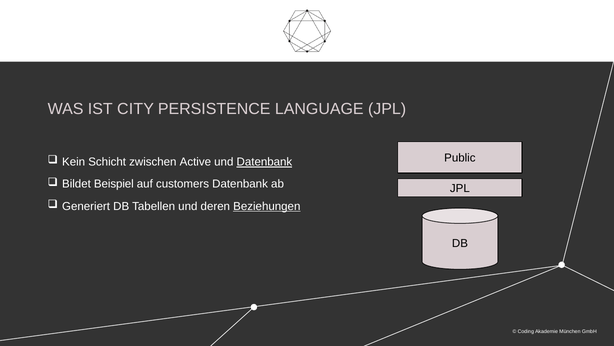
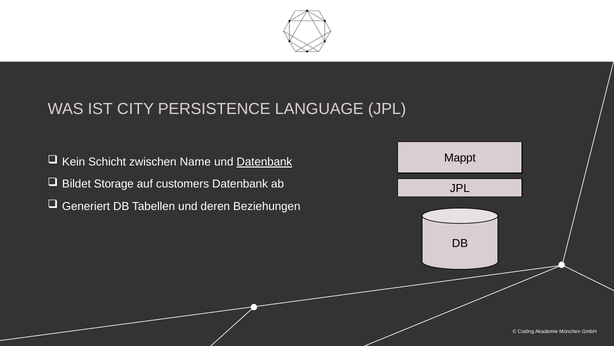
Public: Public -> Mappt (460, 158)
Active: Active -> Name (195, 162)
Beispiel: Beispiel -> Storage (114, 184)
Beziehungen underline: present -> none (267, 206)
